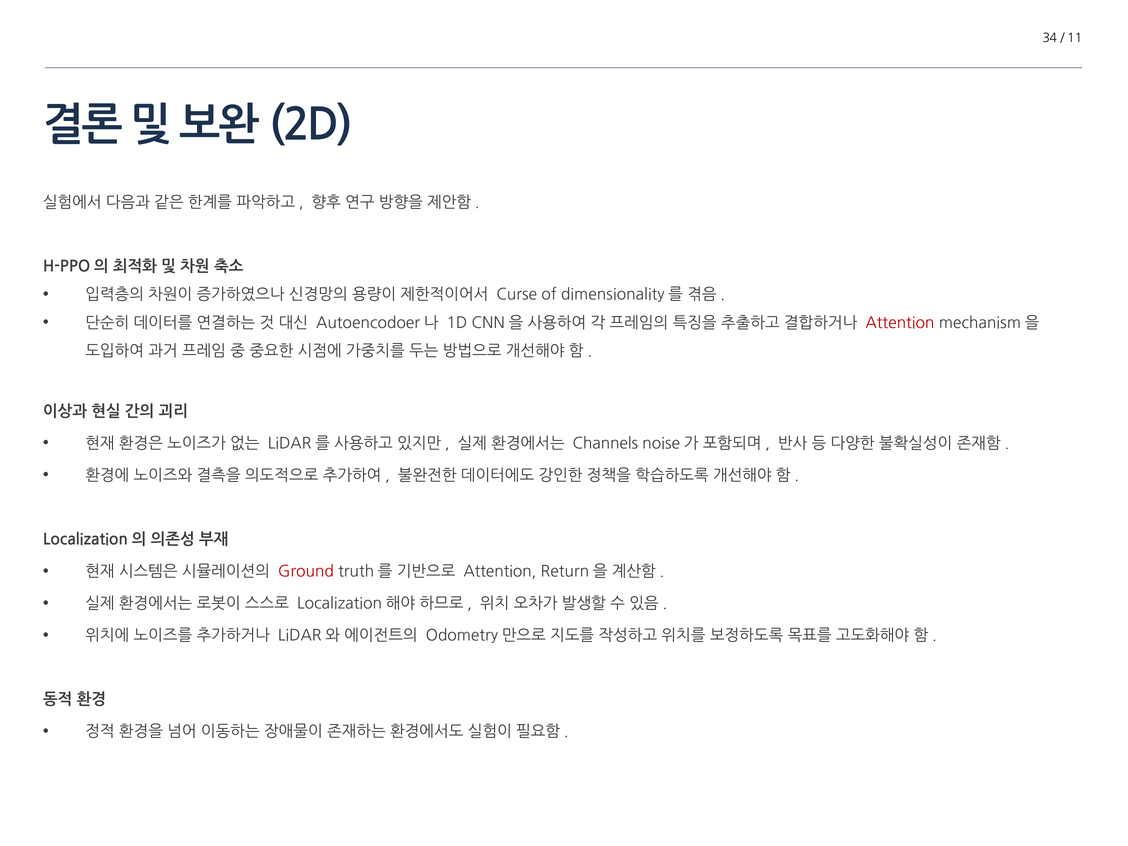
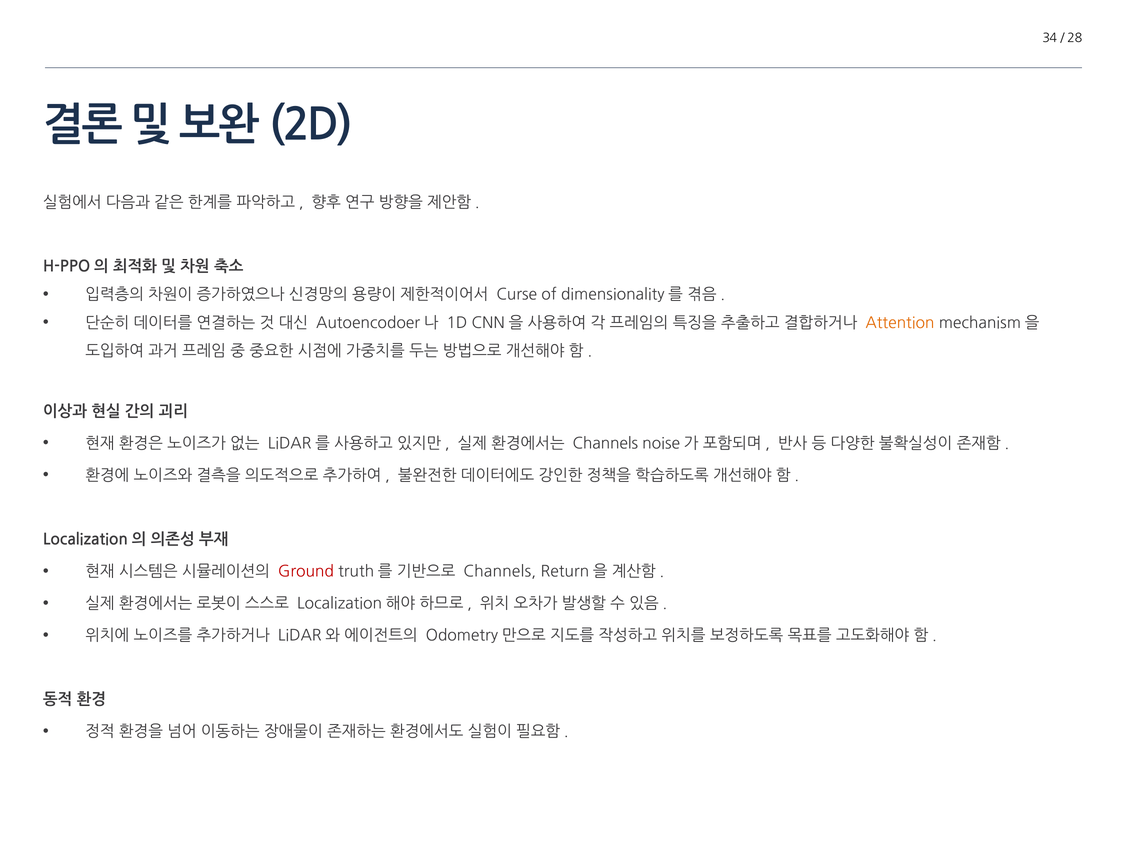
11: 11 -> 28 (1075, 38)
Attention colour: red -> orange (900, 323)
Attention: Attention -> Channels (500, 571)
